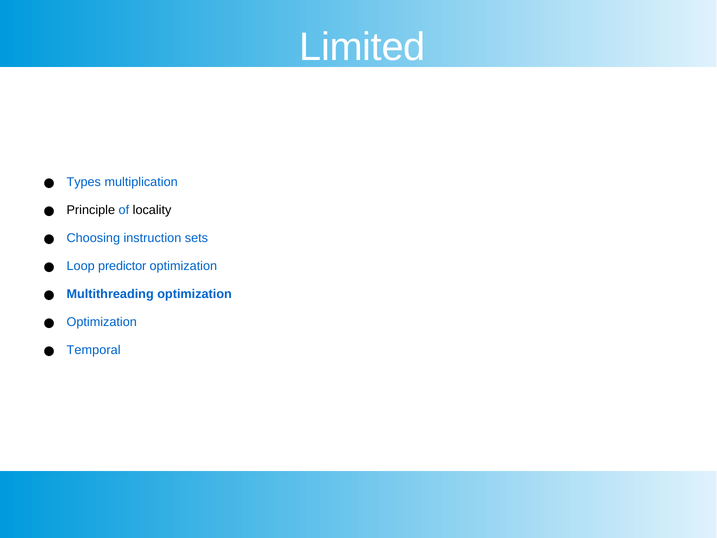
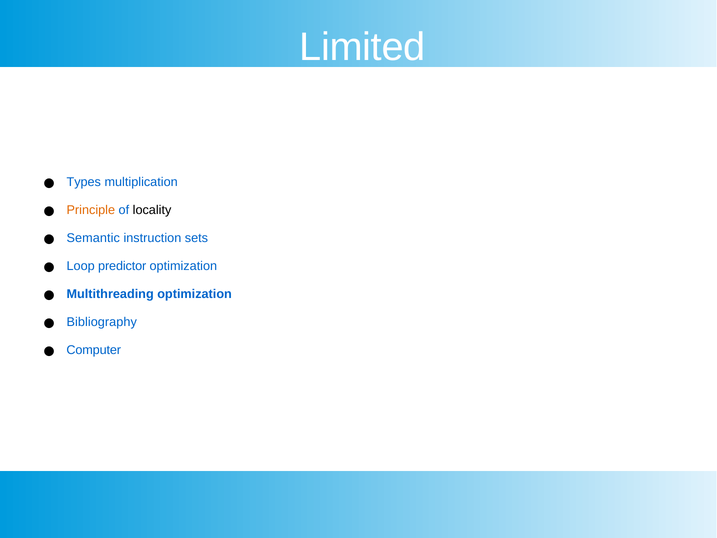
Principle colour: black -> orange (91, 210)
Choosing: Choosing -> Semantic (93, 238)
Optimization: Optimization -> Bibliography (102, 322)
Temporal: Temporal -> Computer (94, 350)
